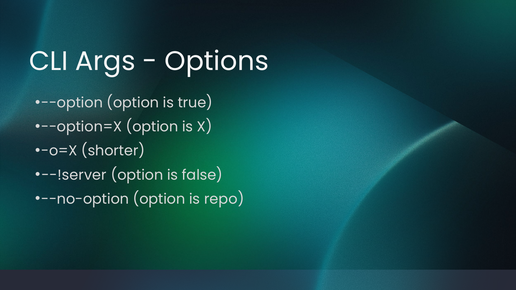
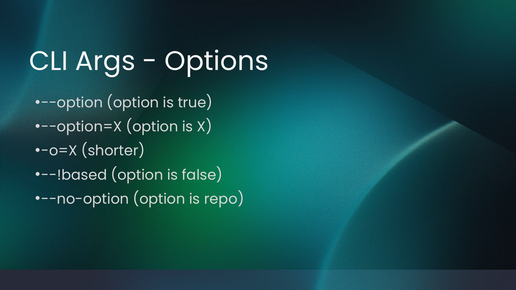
--!server: --!server -> --!based (74, 175)
